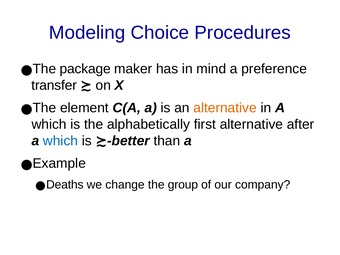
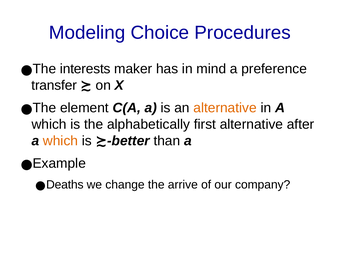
package: package -> interests (85, 69)
which colour: blue -> orange (60, 141)
group: group -> arrive (183, 185)
